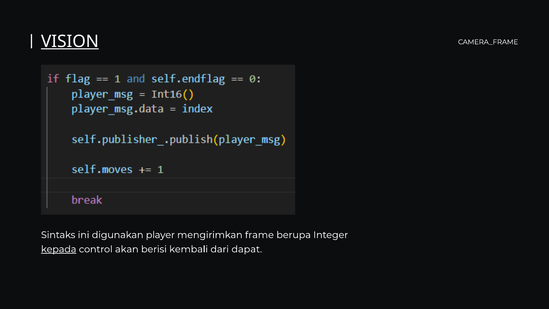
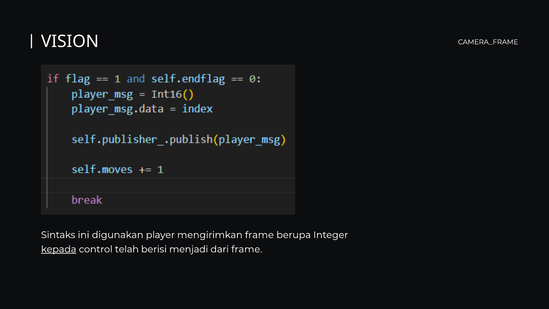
VISION underline: present -> none (70, 42)
akan: akan -> telah (127, 249)
kembali: kembali -> menjadi (189, 249)
dari dapat: dapat -> frame (247, 249)
